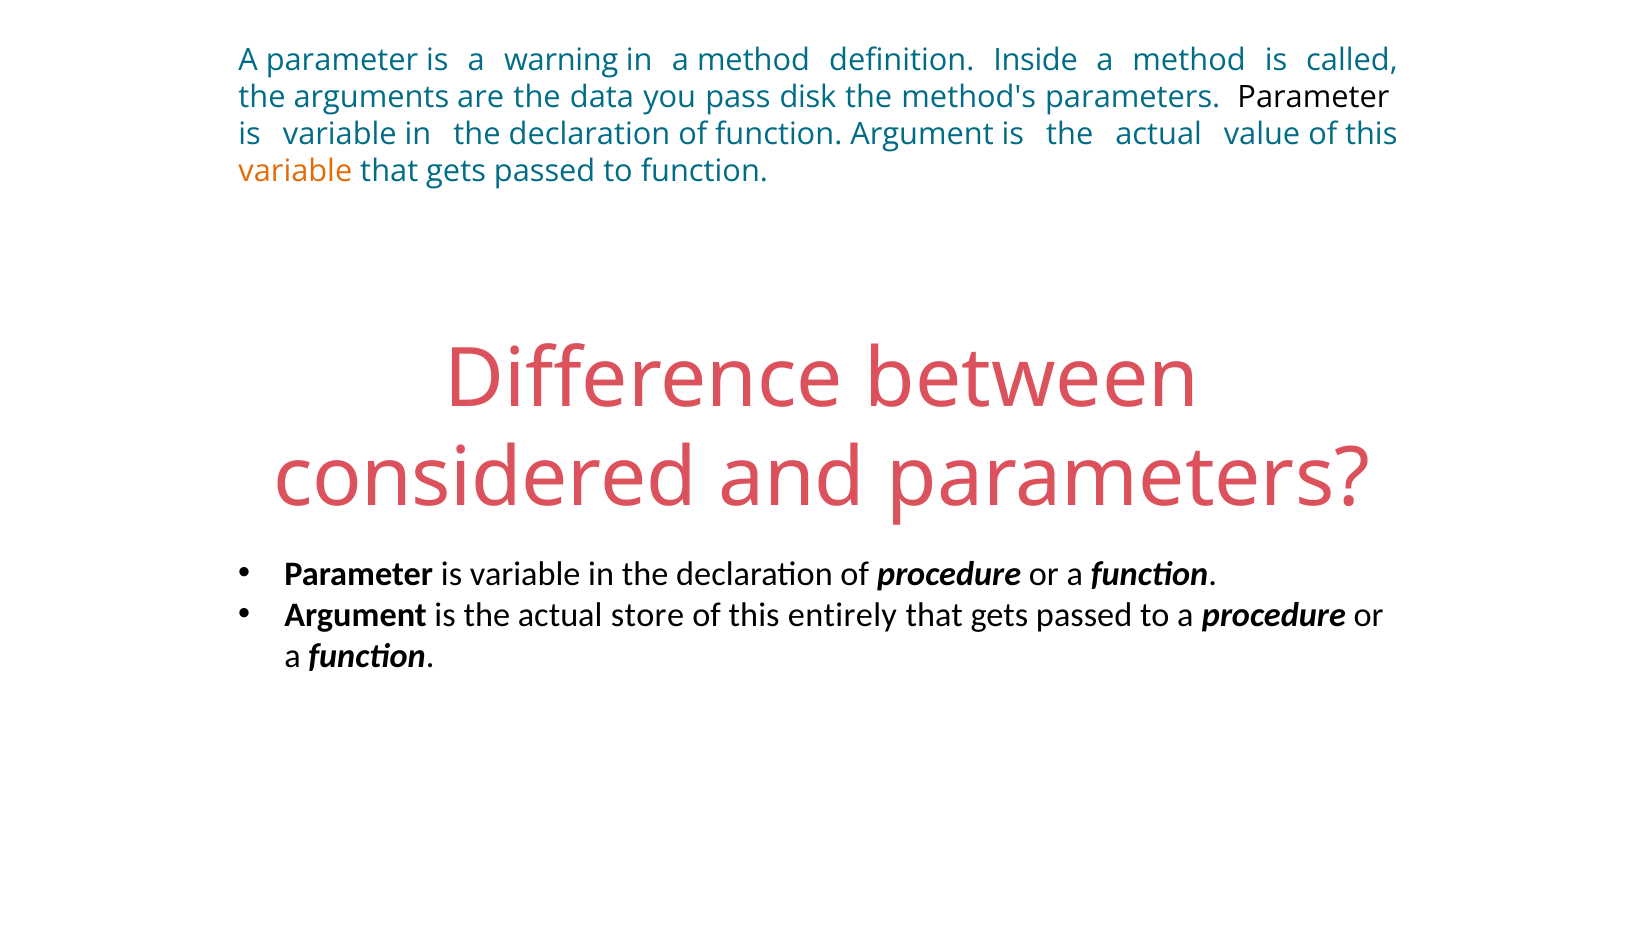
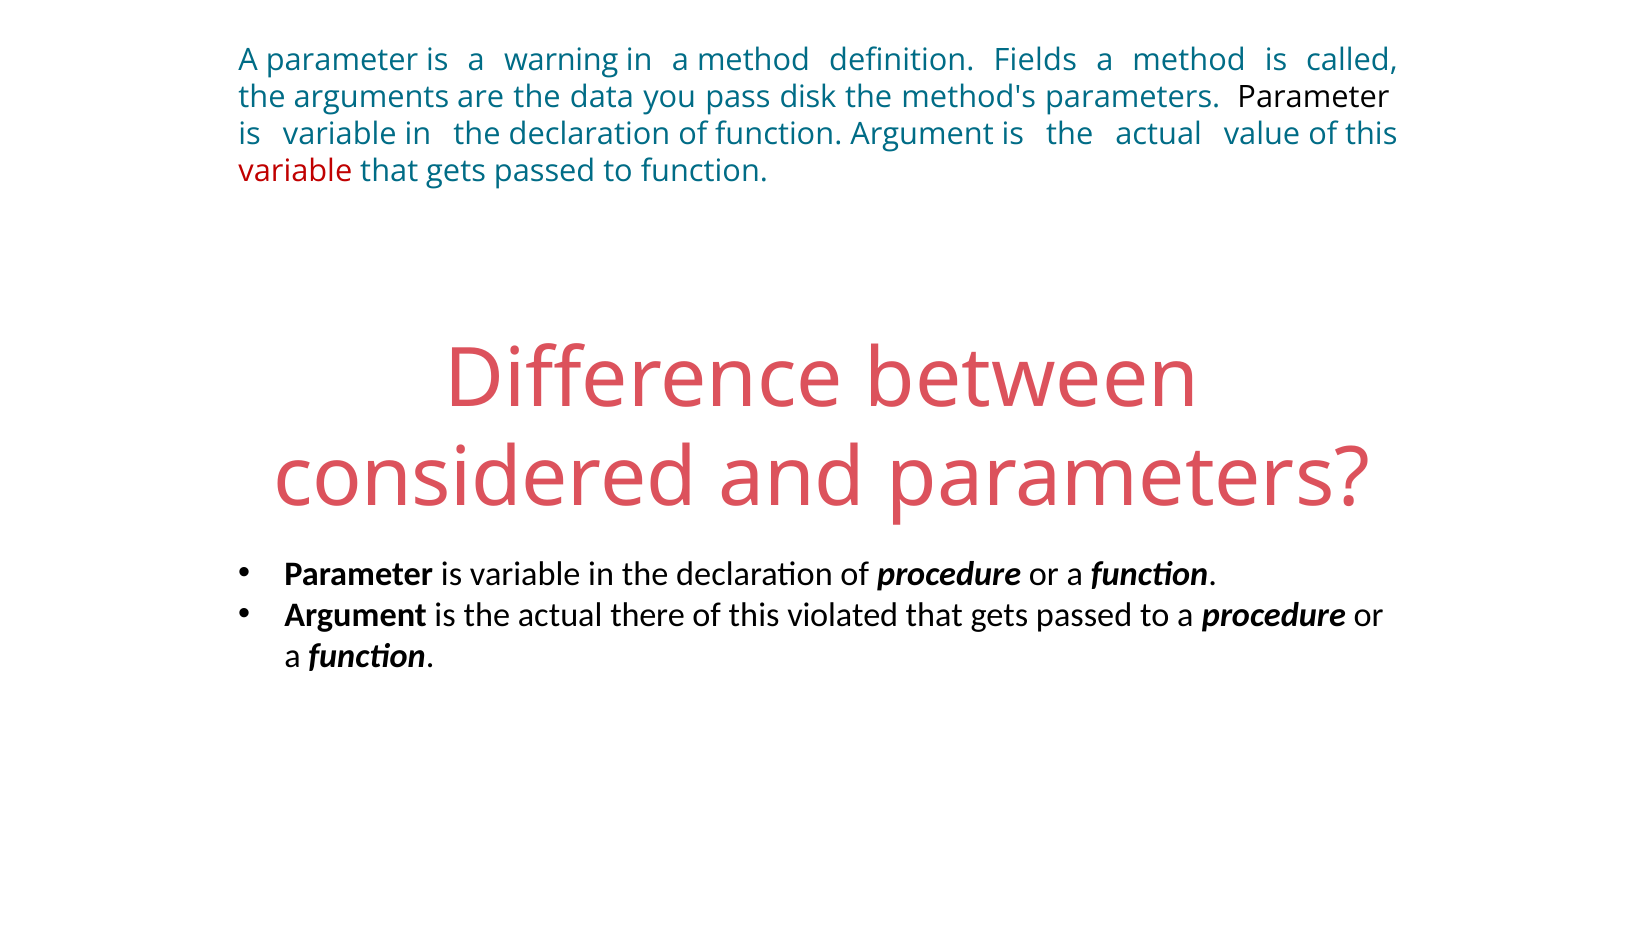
Inside: Inside -> Fields (1035, 60)
variable colour: orange -> red (295, 171)
store: store -> there (648, 615)
entirely: entirely -> violated (843, 615)
